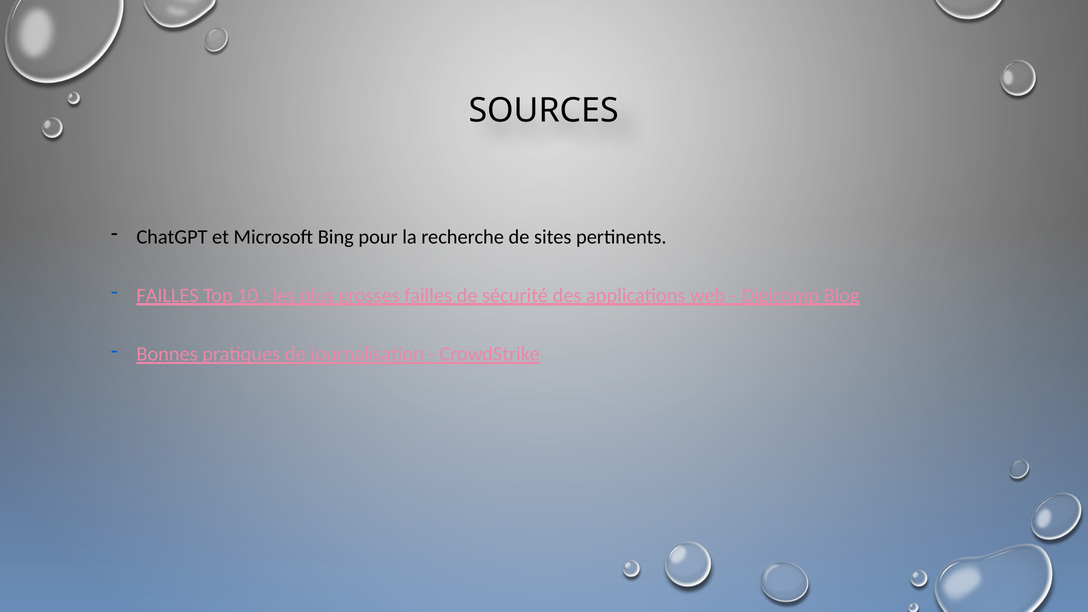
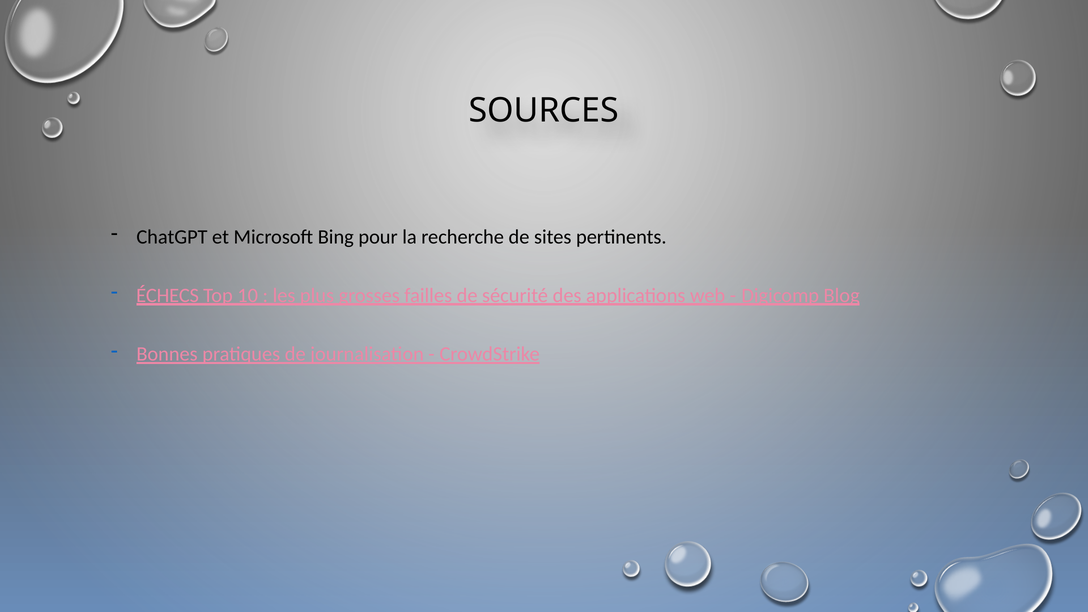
FAILLES: FAILLES -> ÉCHECS (168, 295)
